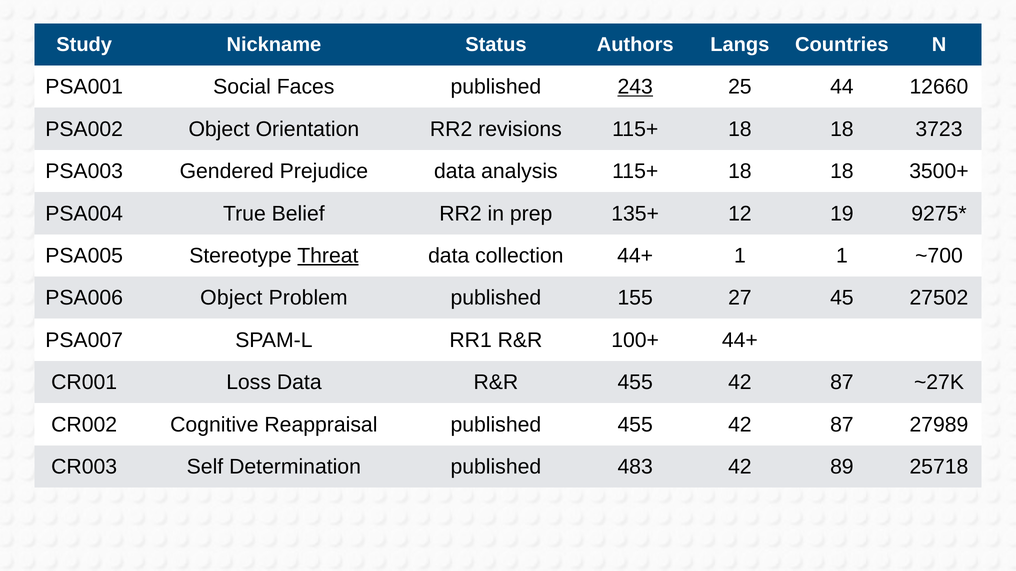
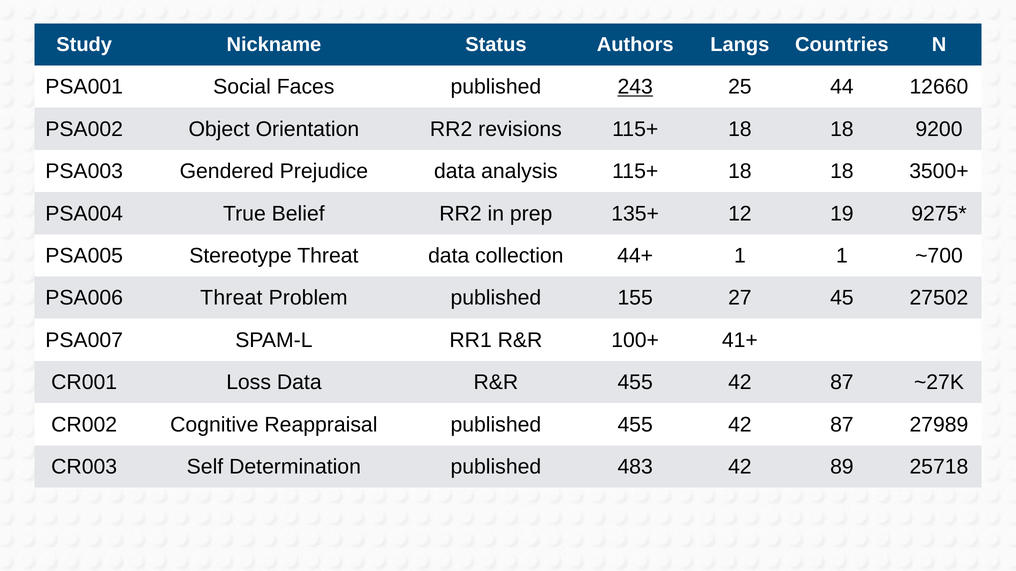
3723: 3723 -> 9200 (939, 129)
Threat underline: present -> none (328, 256)
PSA006 Object: Object -> Threat (231, 298)
100+ 44+: 44+ -> 41+ (740, 340)
